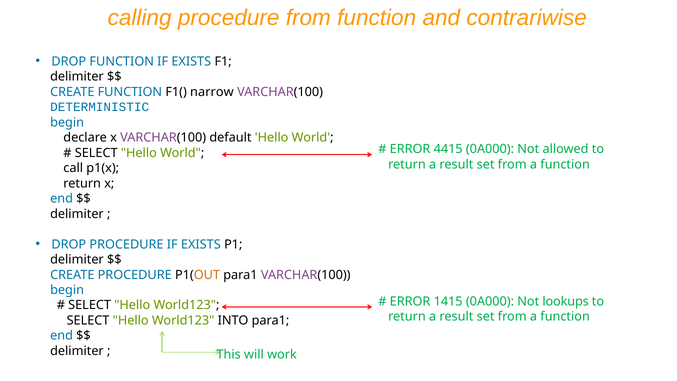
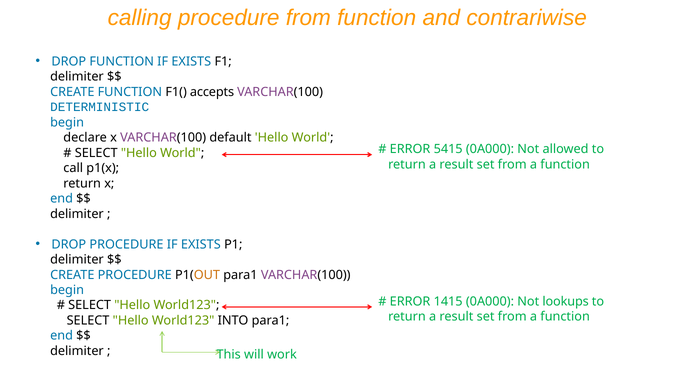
narrow: narrow -> accepts (212, 92)
4415: 4415 -> 5415 (448, 149)
